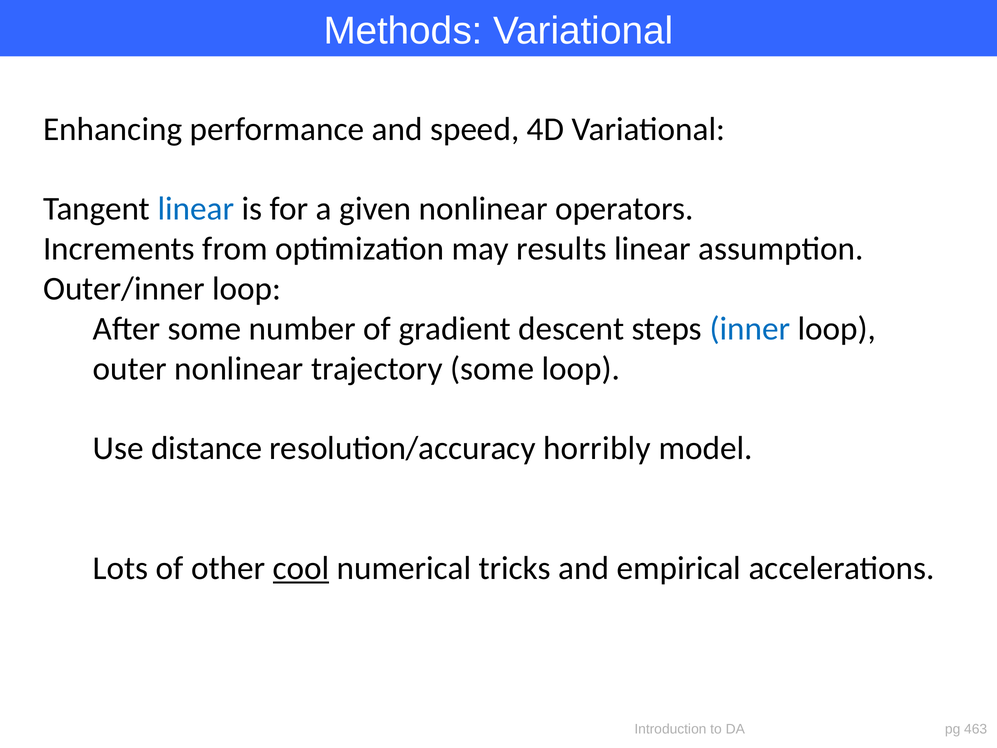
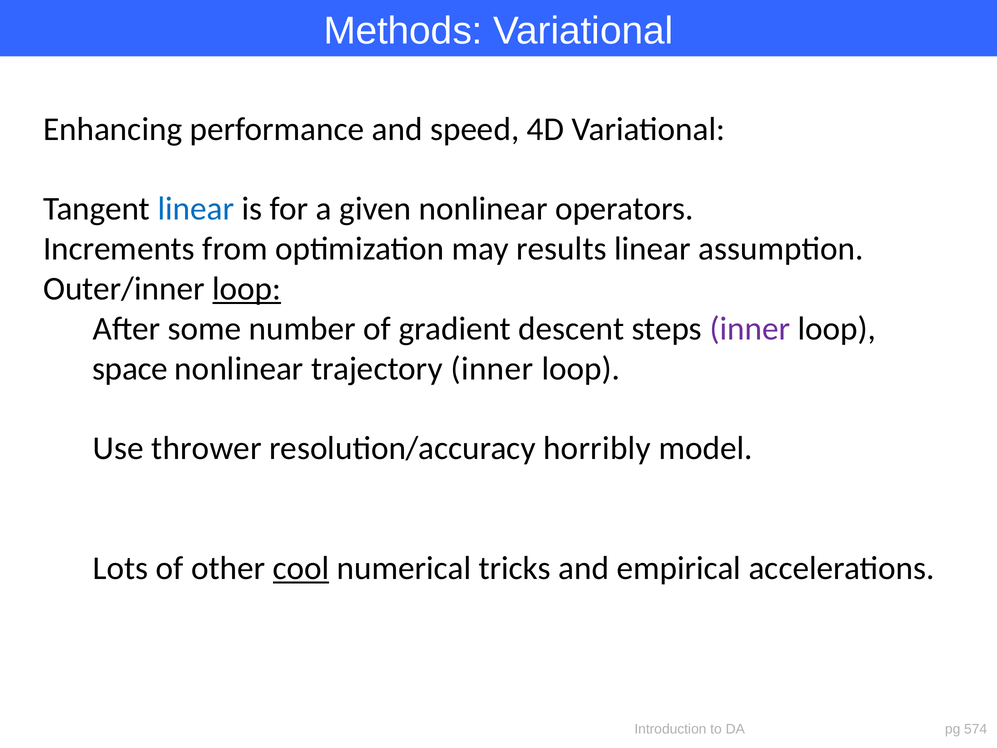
loop underline: none -> present (247, 289)
inner colour: blue -> purple (750, 329)
outer: outer -> space (130, 368)
trajectory some: some -> inner (492, 368)
distance: distance -> thrower (206, 448)
463: 463 -> 574 (976, 729)
